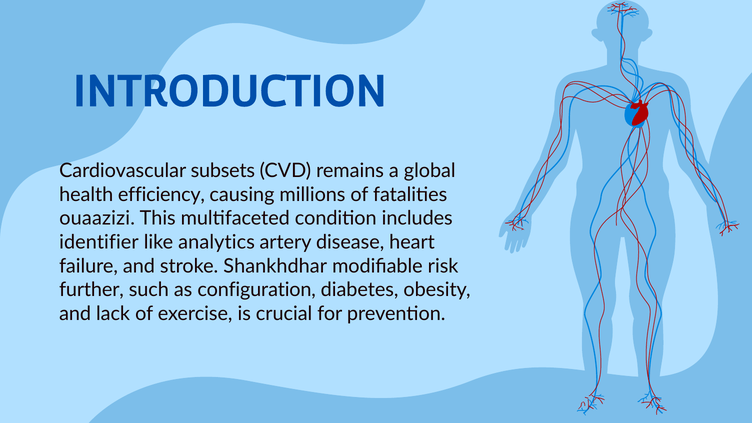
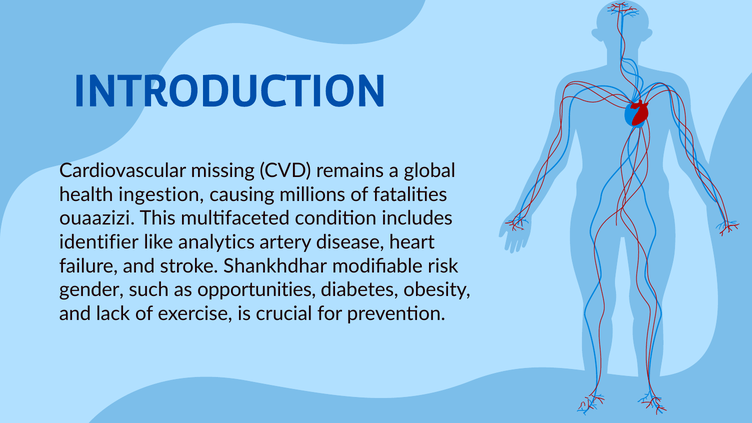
subsets: subsets -> missing (223, 171)
efficiency: efficiency -> ingestion (161, 195)
further: further -> gender (91, 290)
configuration: configuration -> opportunities (257, 290)
